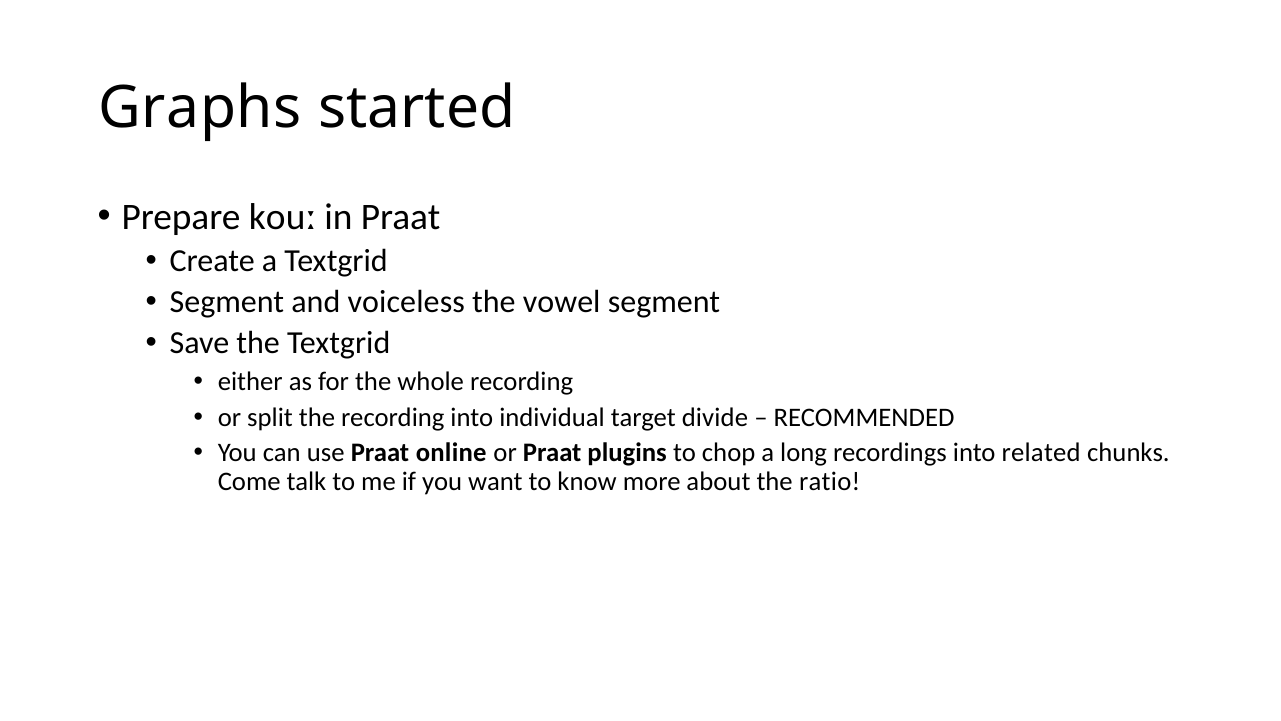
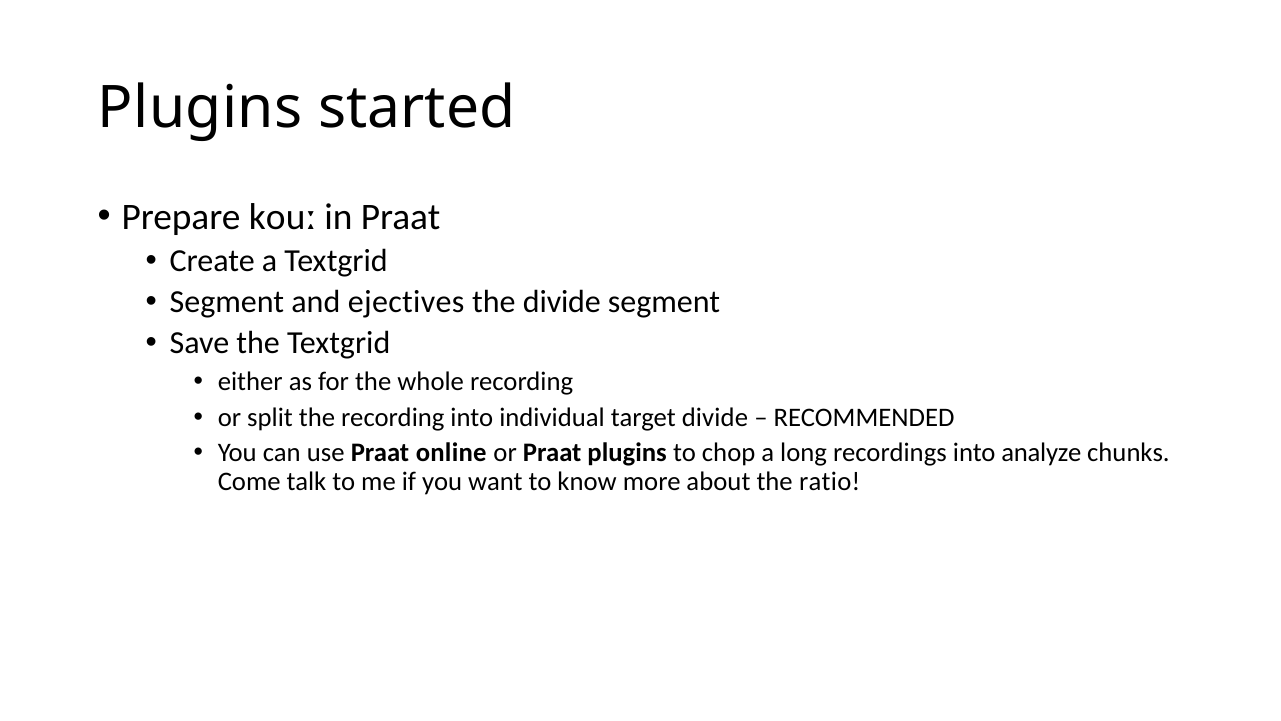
Graphs: Graphs -> Plugins (200, 108)
voiceless: voiceless -> ejectives (406, 302)
the vowel: vowel -> divide (562, 302)
related: related -> analyze (1041, 453)
